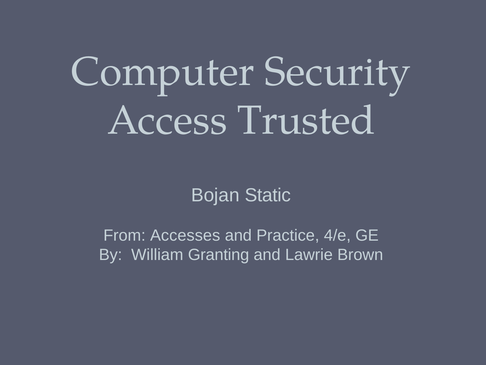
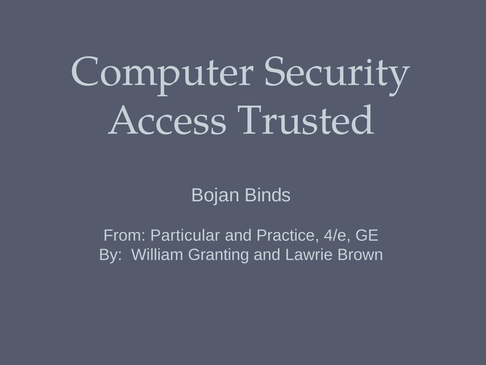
Static: Static -> Binds (268, 195)
Accesses: Accesses -> Particular (185, 235)
